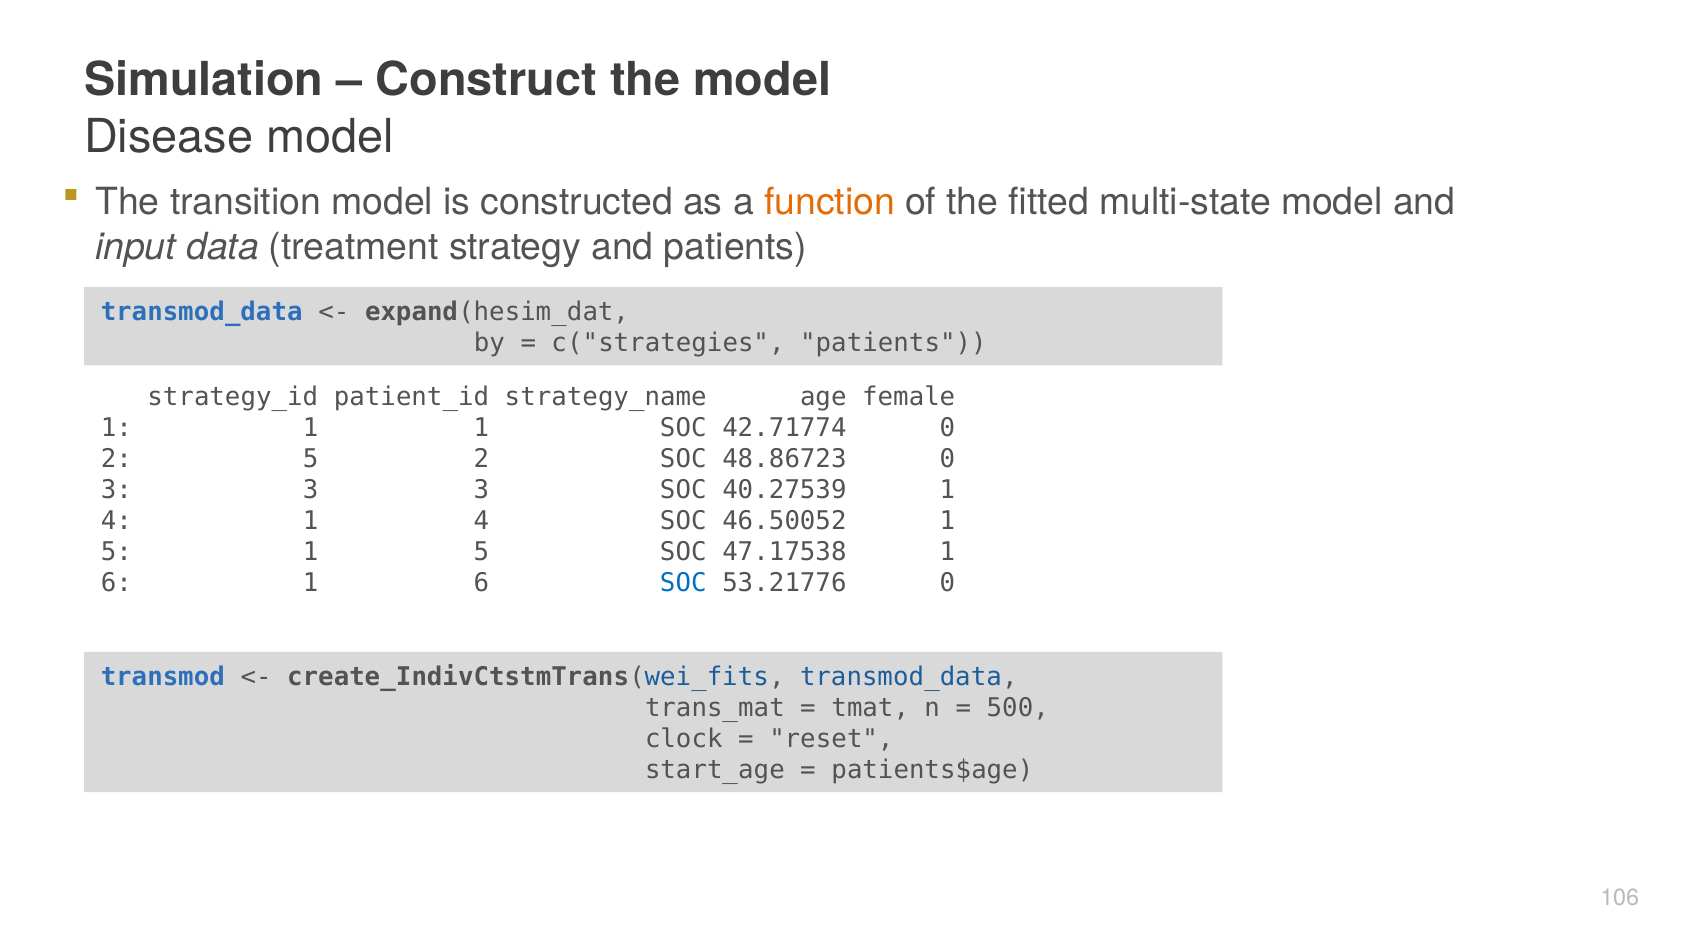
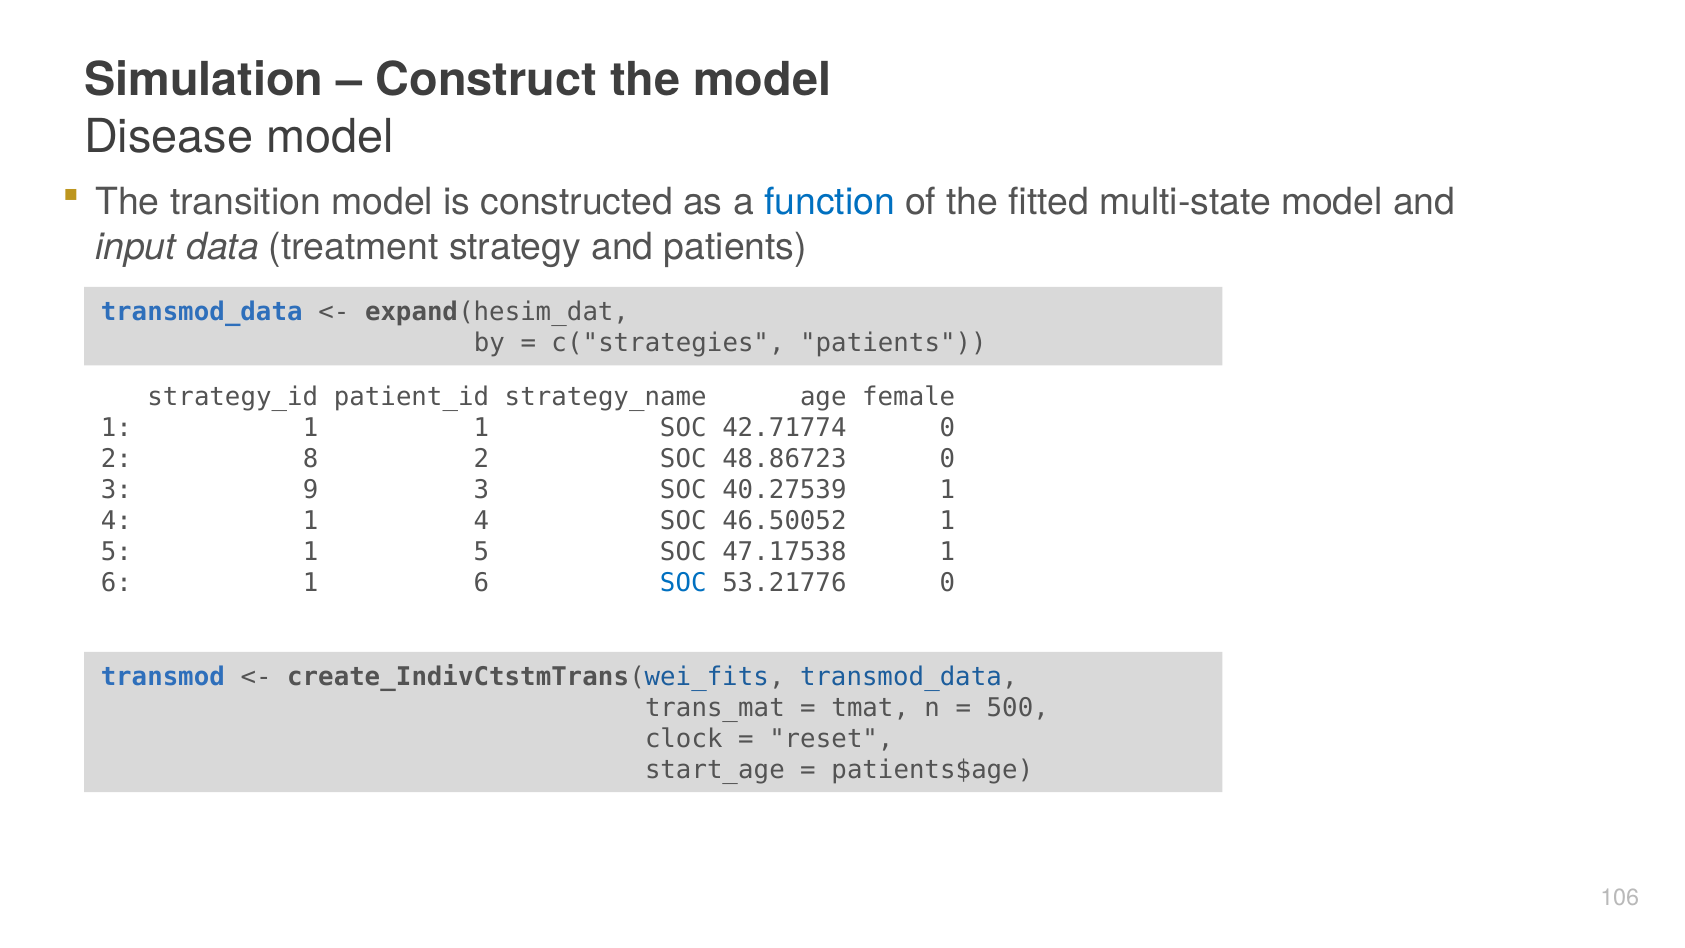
function colour: orange -> blue (830, 203)
2 5: 5 -> 8 (311, 459)
3: 3 -> 9 (311, 490)
